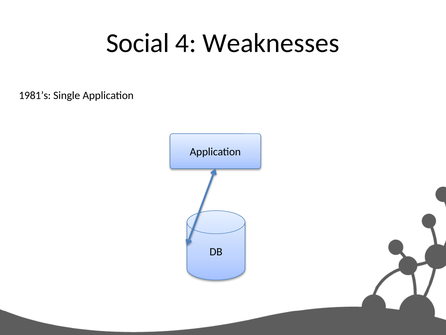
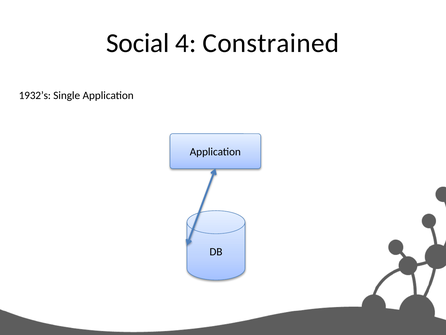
Weaknesses: Weaknesses -> Constrained (271, 43)
1981’s: 1981’s -> 1932’s (35, 95)
